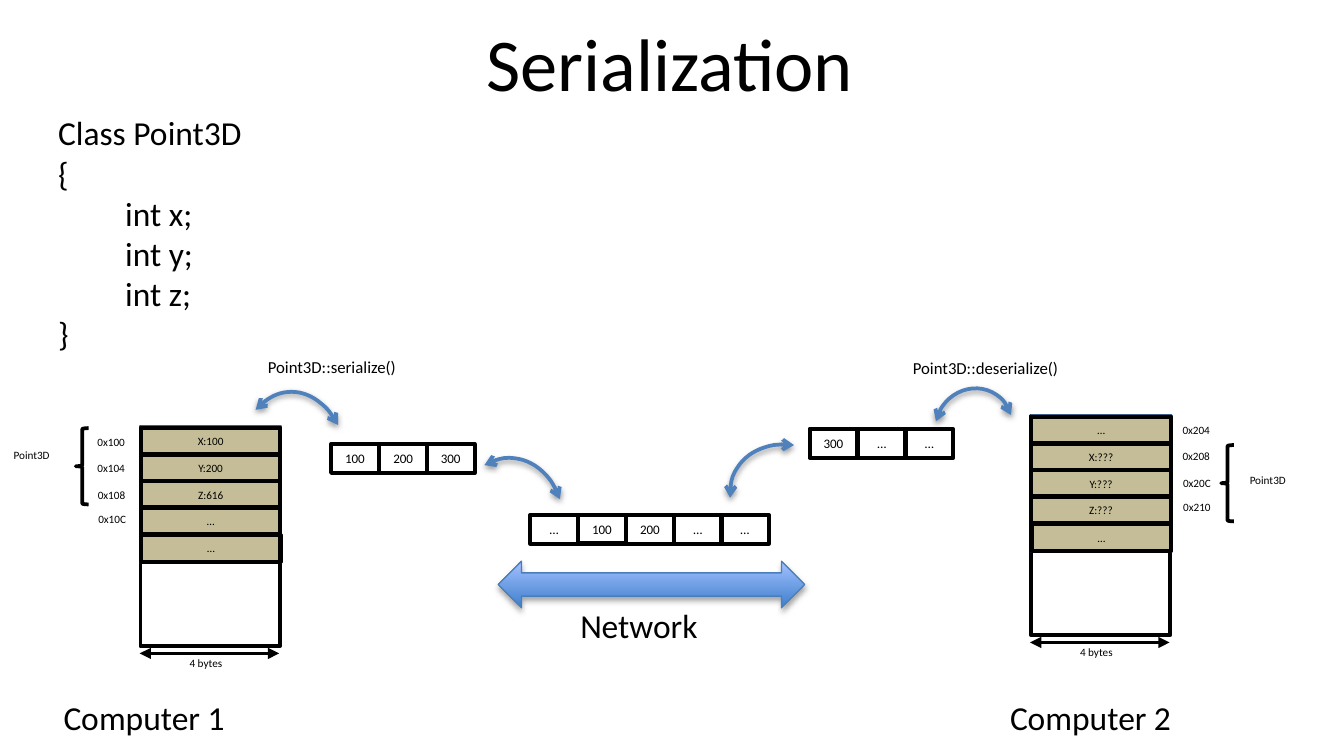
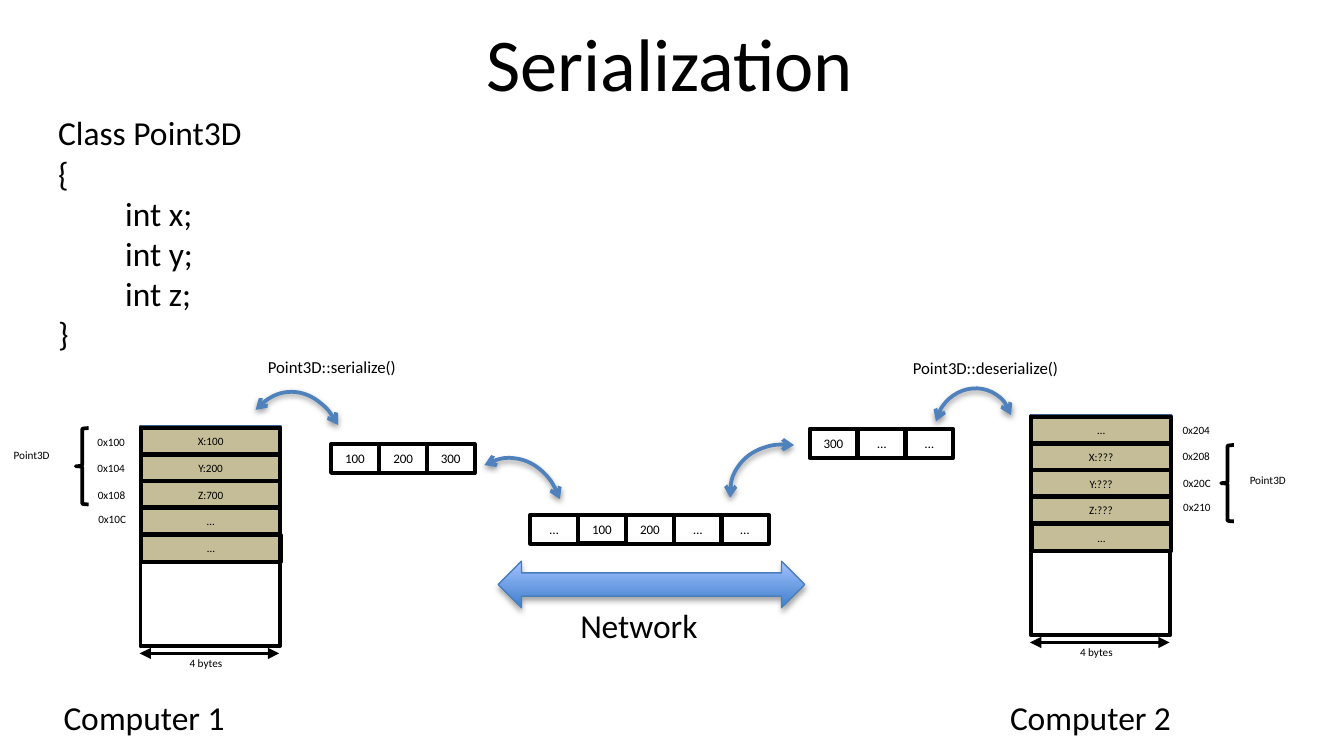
Z:616: Z:616 -> Z:700 (211, 495)
